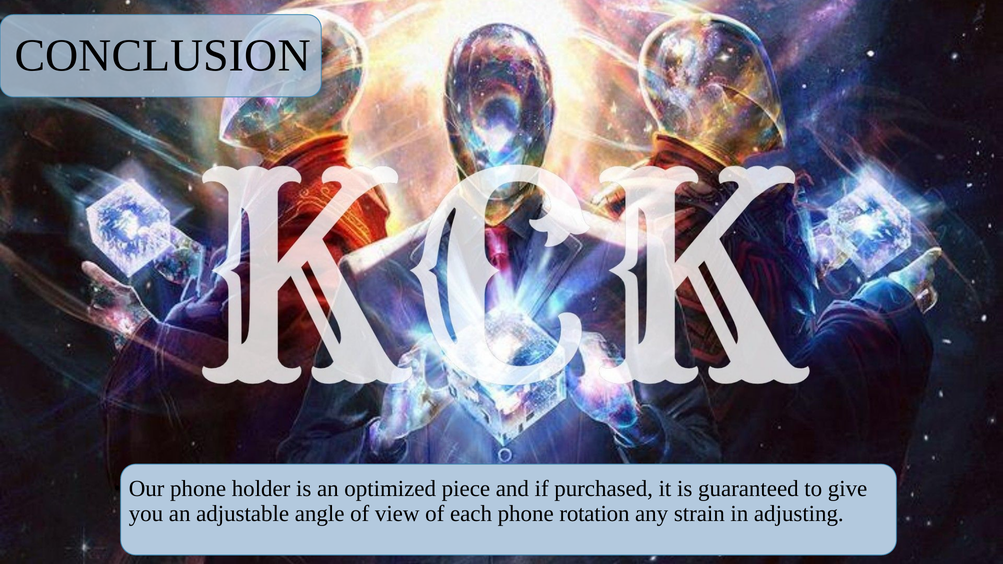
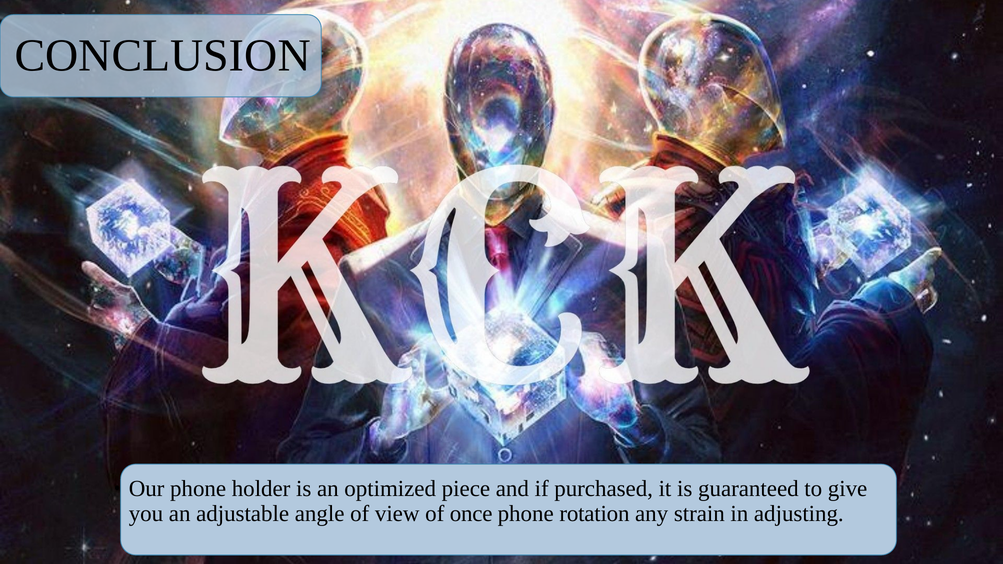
each: each -> once (471, 514)
